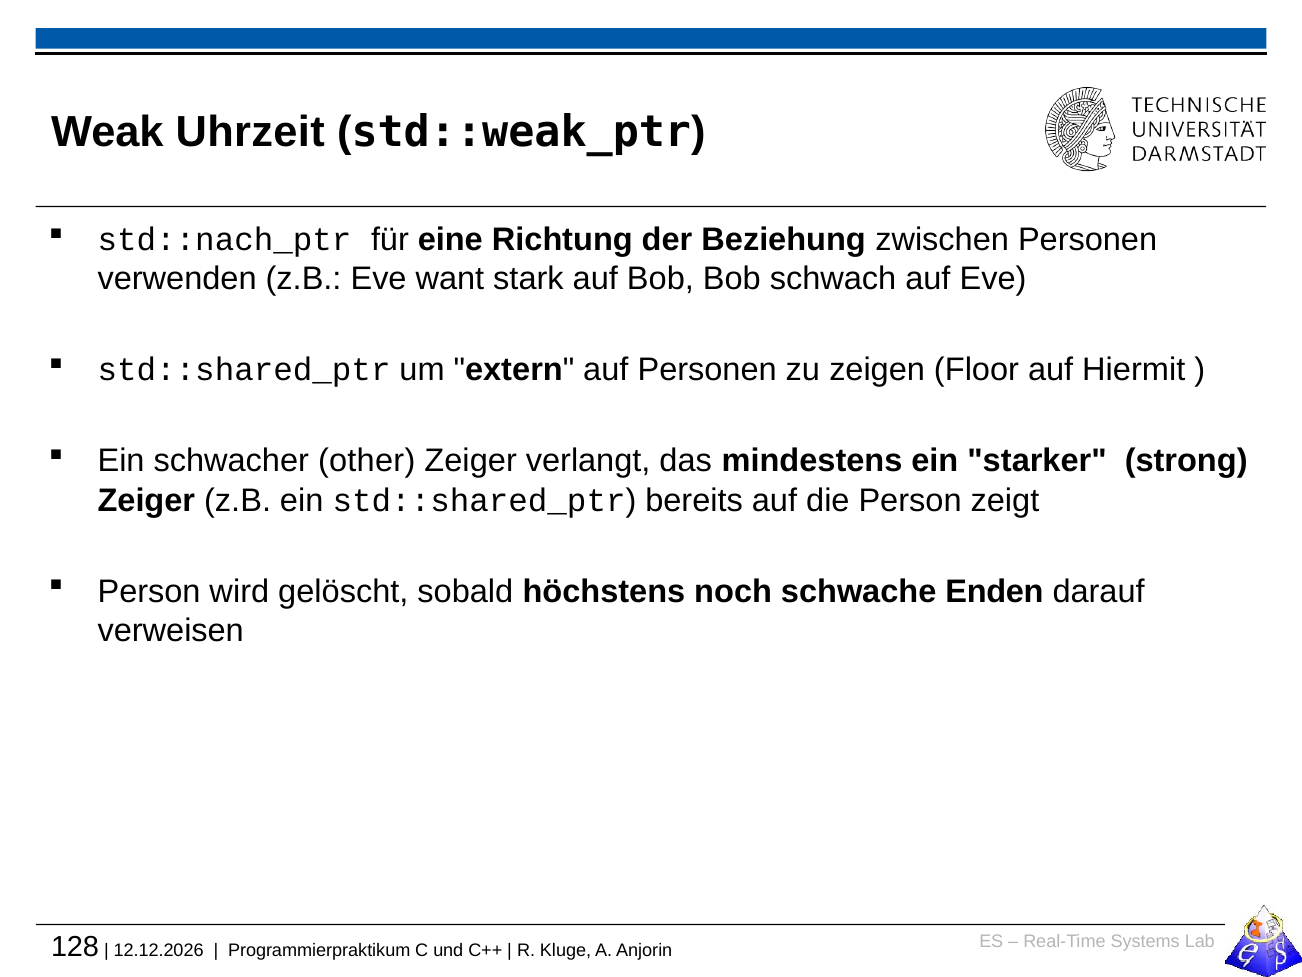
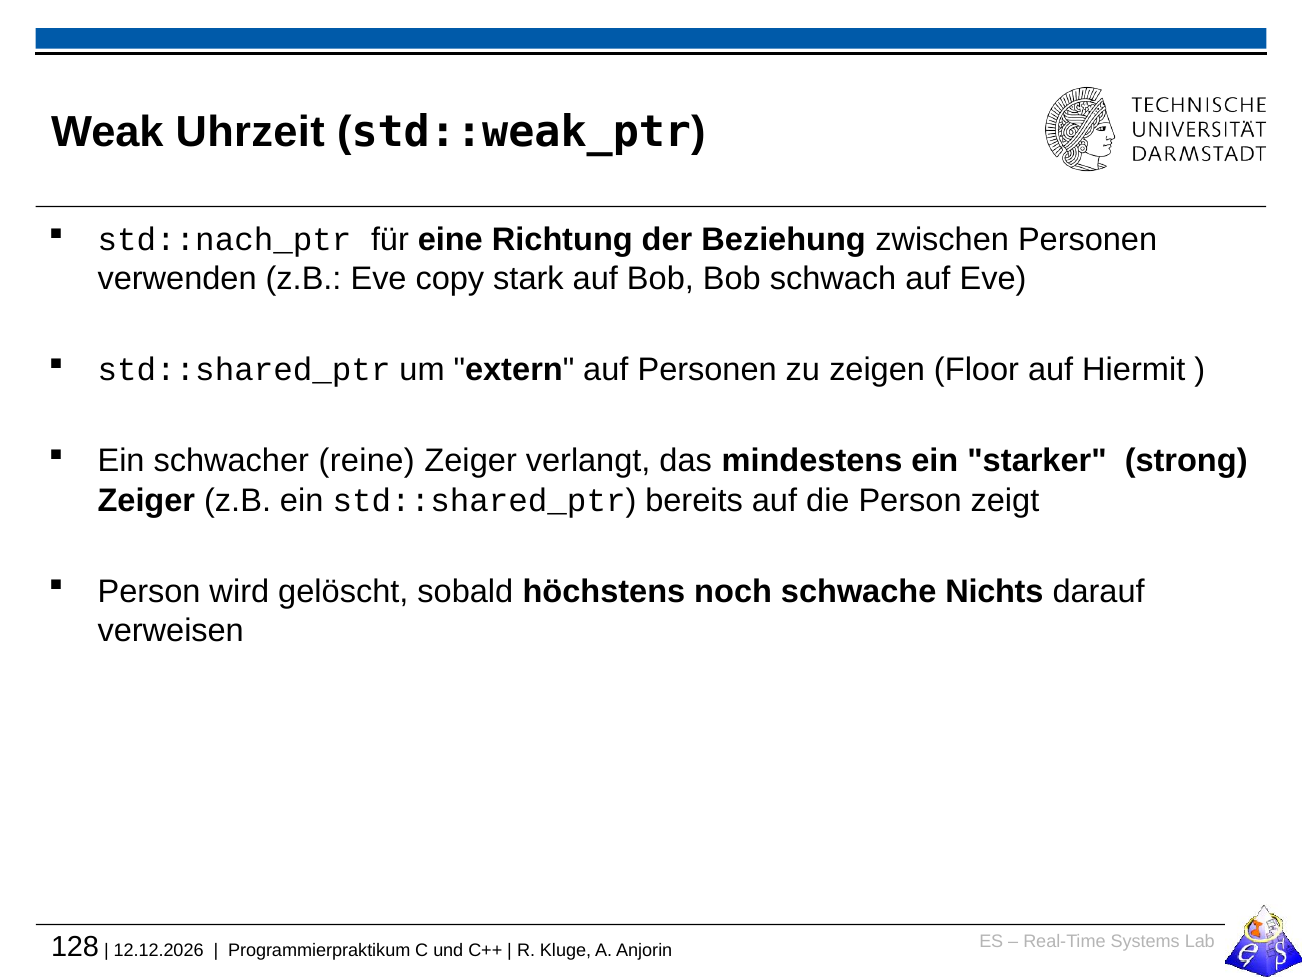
want: want -> copy (450, 279)
other: other -> reine (367, 461)
Enden: Enden -> Nichts (994, 591)
